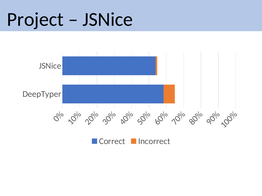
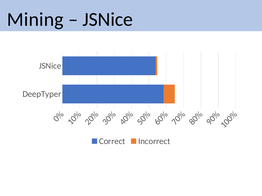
Project: Project -> Mining (35, 20)
